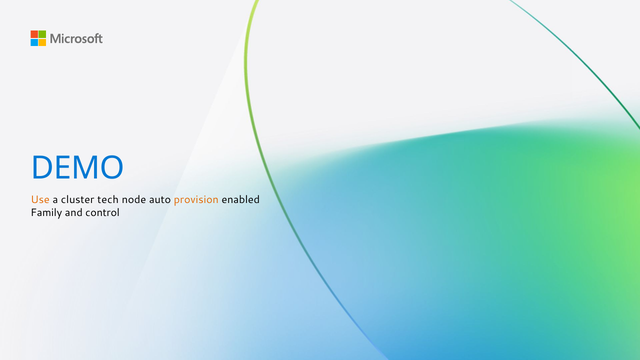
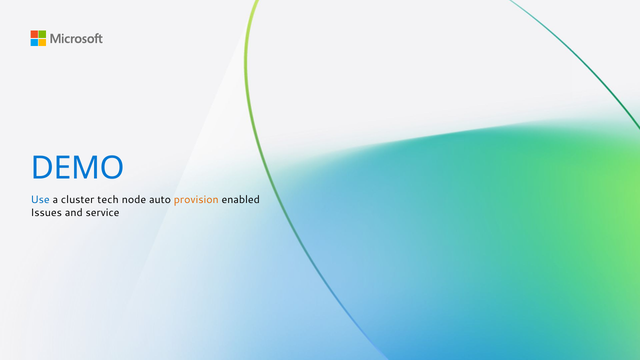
Use colour: orange -> blue (40, 200)
Family: Family -> Issues (46, 212)
control: control -> service (103, 212)
